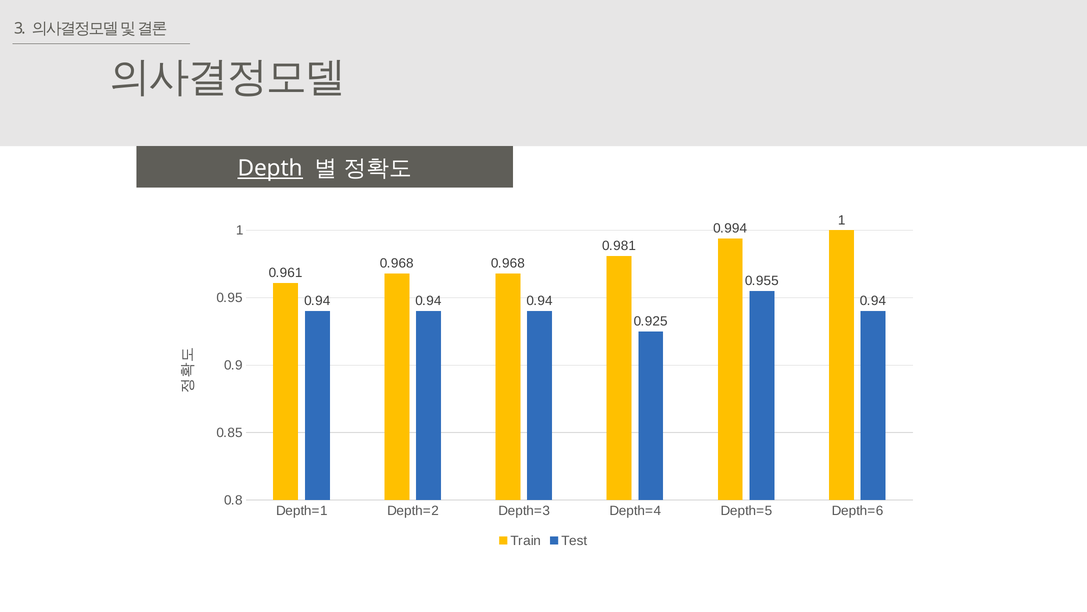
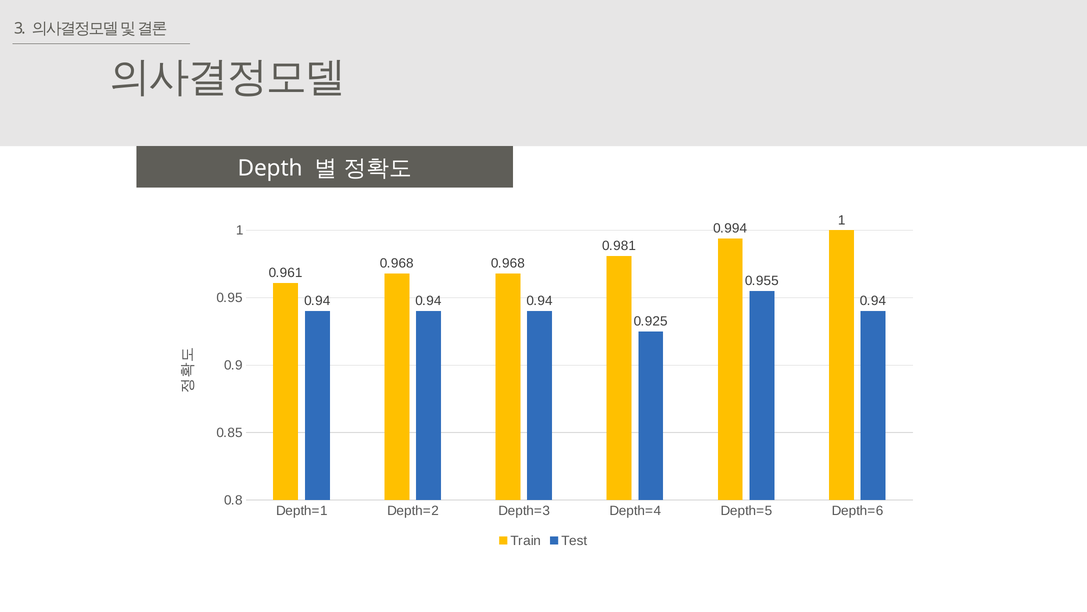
Depth underline: present -> none (270, 168)
